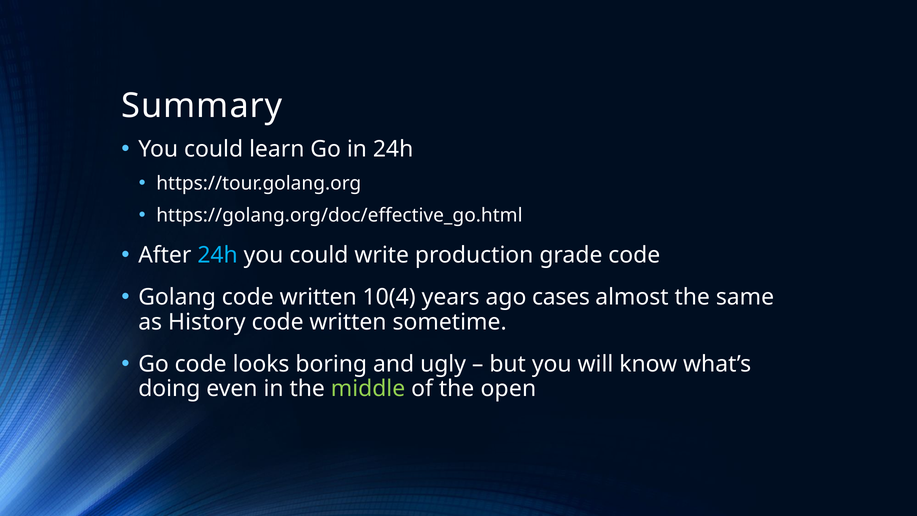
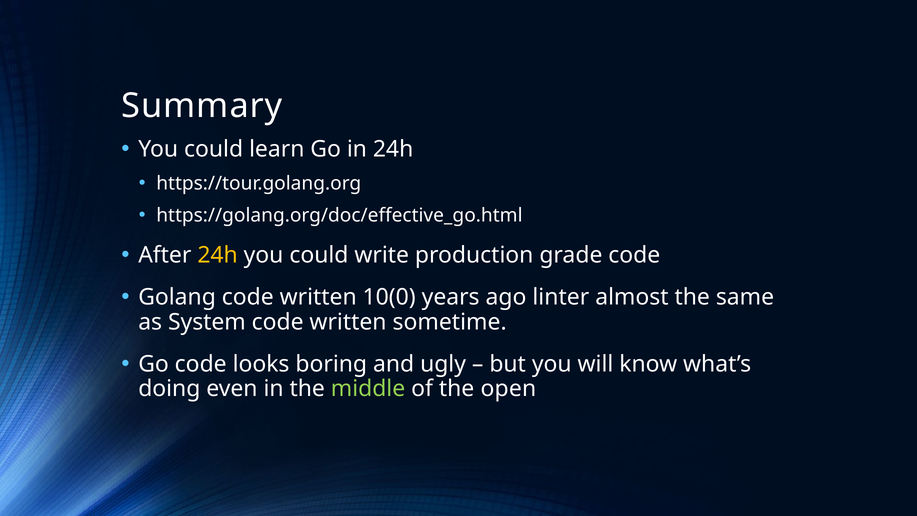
24h colour: light blue -> yellow (218, 255)
10(4: 10(4 -> 10(0 (389, 297)
cases: cases -> linter (561, 297)
History: History -> System (207, 322)
